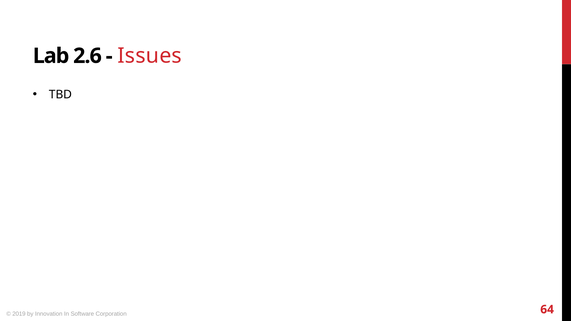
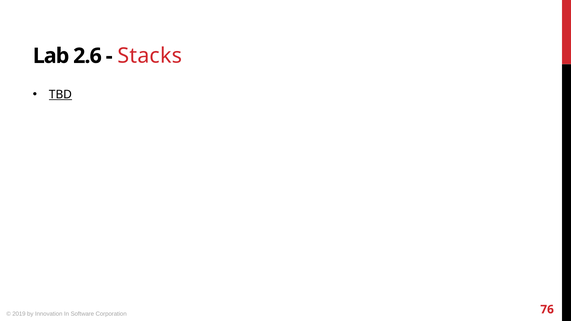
Issues: Issues -> Stacks (150, 56)
TBD underline: none -> present (60, 95)
64: 64 -> 76 (547, 310)
